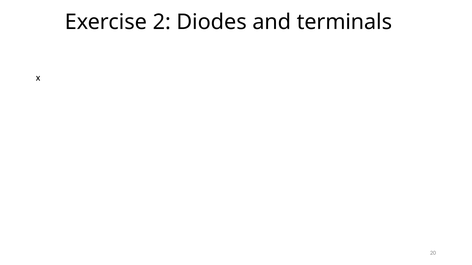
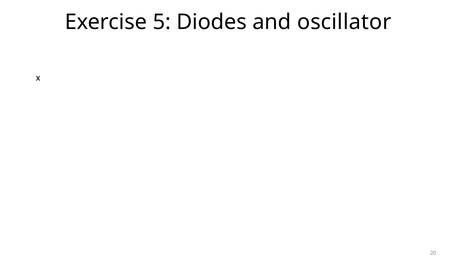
2: 2 -> 5 (162, 22)
terminals: terminals -> oscillator (344, 22)
